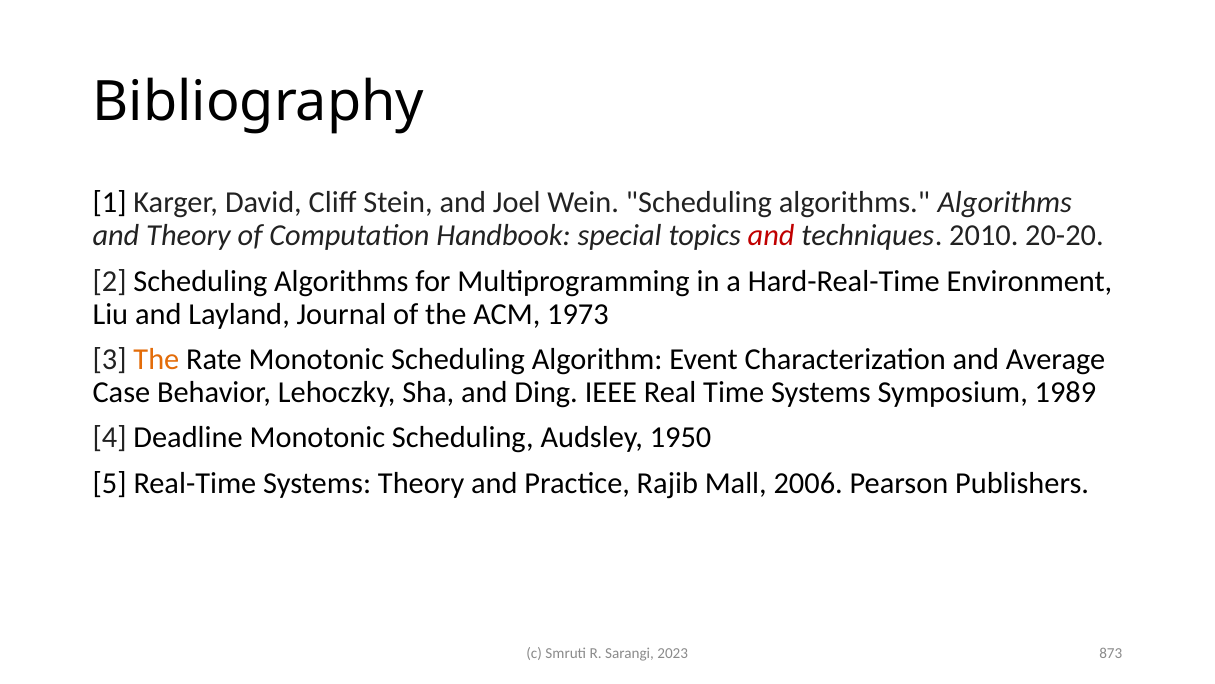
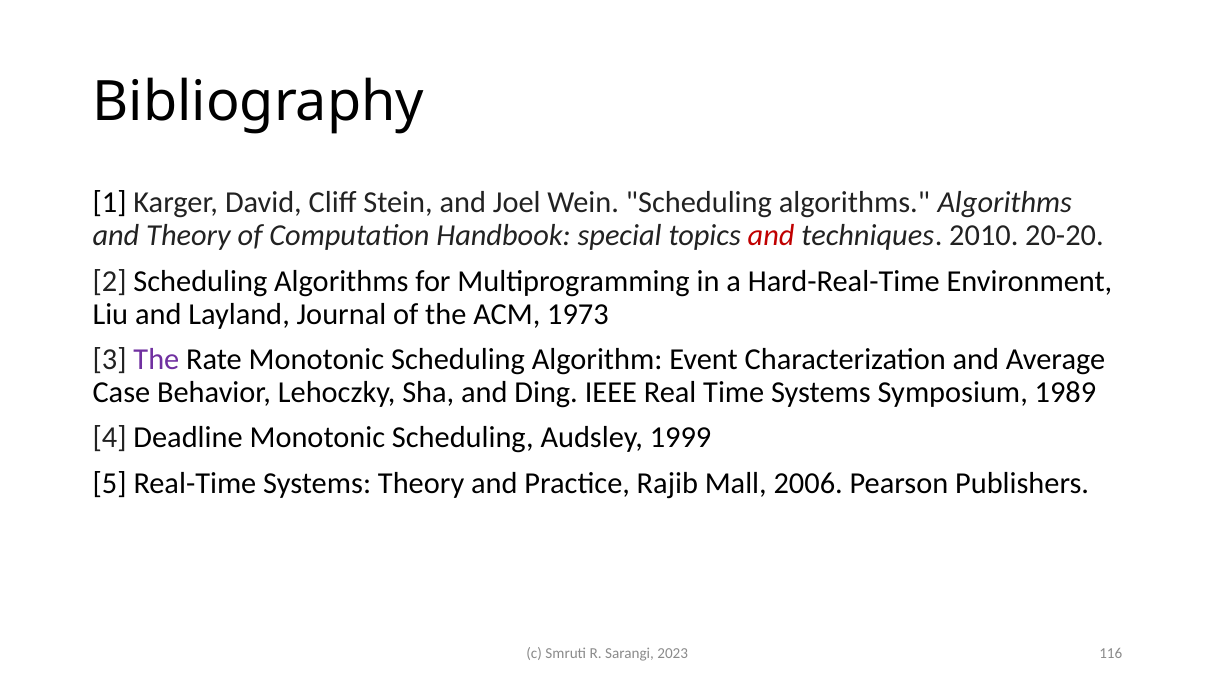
The colour: orange -> purple (156, 359)
1950: 1950 -> 1999 (681, 437)
873: 873 -> 116 (1111, 653)
